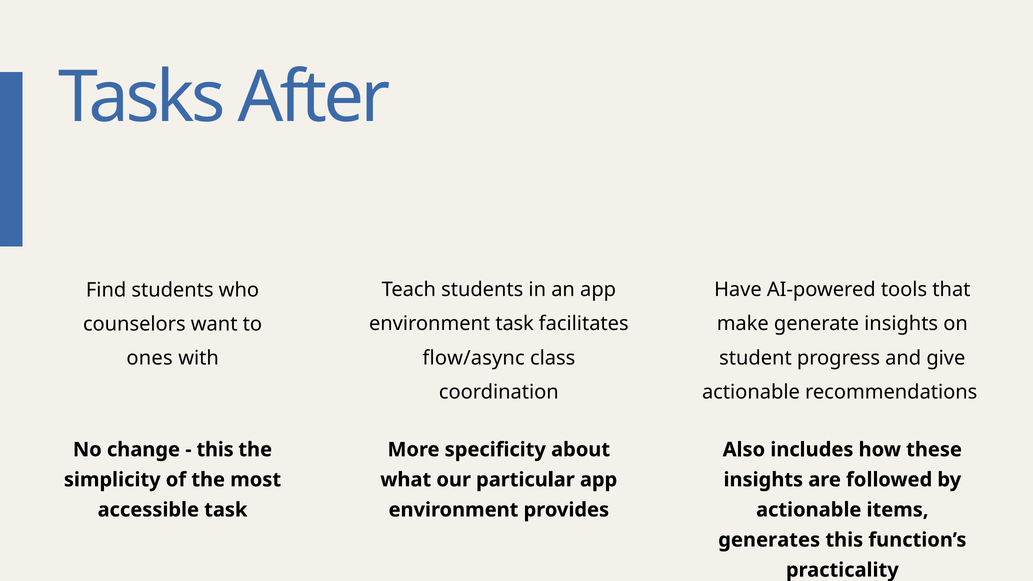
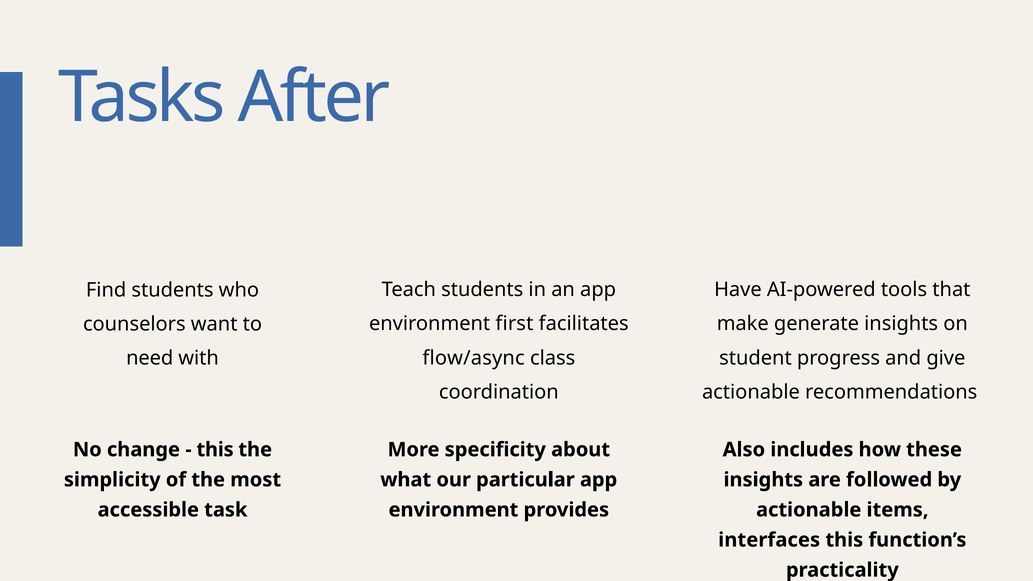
environment task: task -> first (514, 324)
ones: ones -> need (150, 358)
generates: generates -> interfaces (769, 540)
